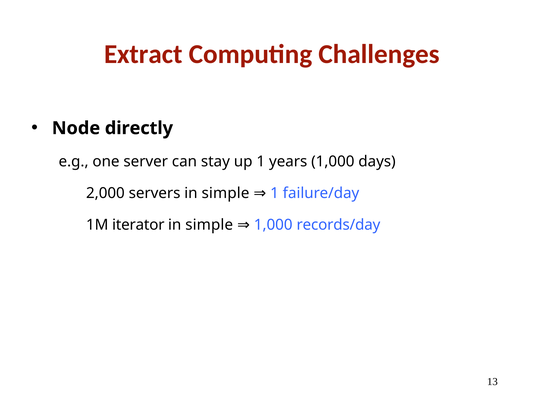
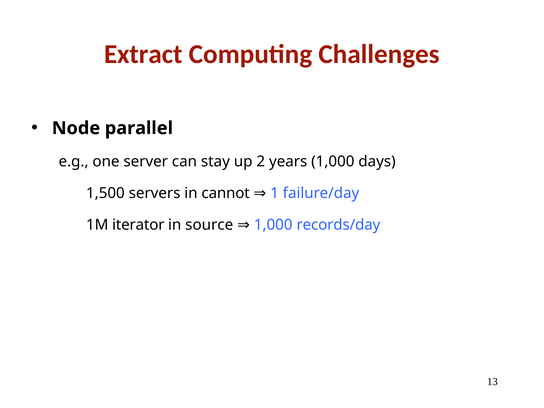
directly: directly -> parallel (139, 128)
up 1: 1 -> 2 (261, 162)
2,000: 2,000 -> 1,500 (105, 193)
servers in simple: simple -> cannot (226, 193)
simple: simple -> source (209, 225)
